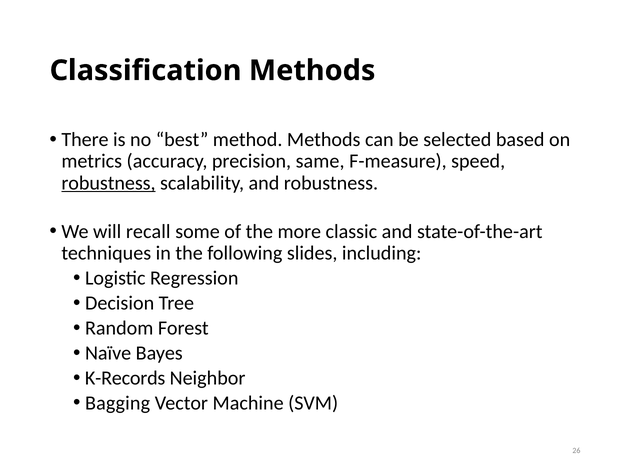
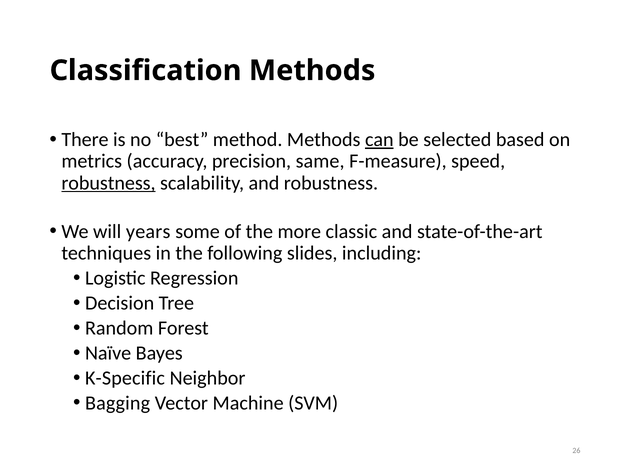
can underline: none -> present (379, 140)
recall: recall -> years (148, 232)
K-Records: K-Records -> K-Specific (125, 378)
